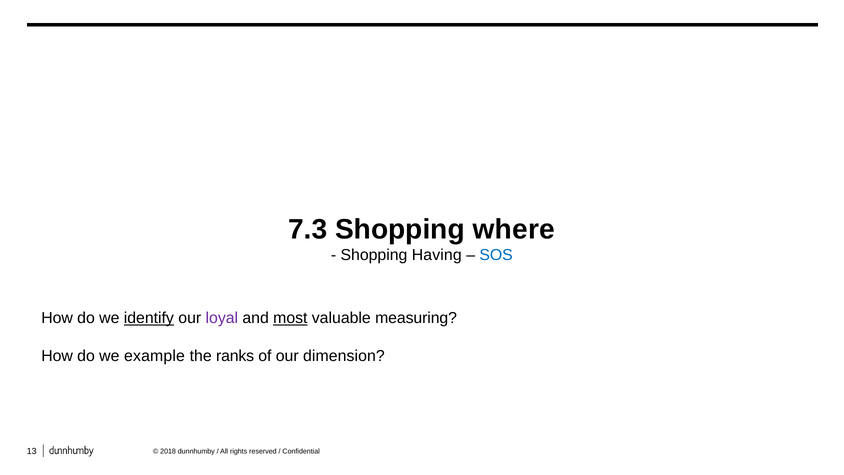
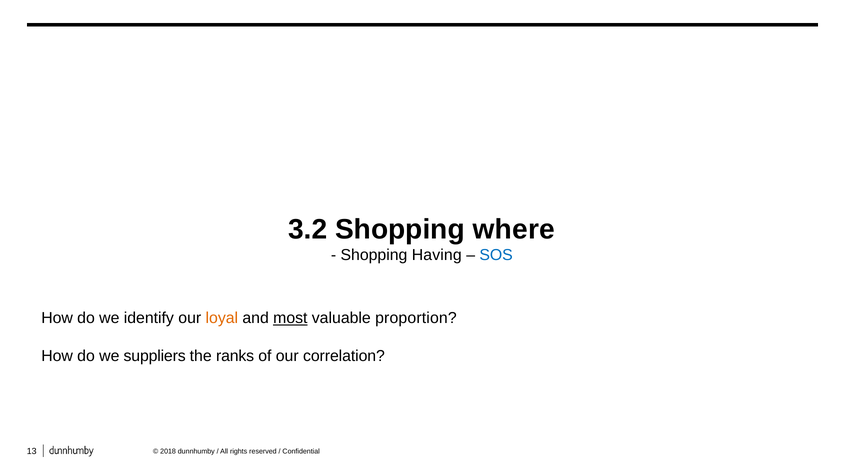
7.3: 7.3 -> 3.2 (308, 230)
identify underline: present -> none (149, 318)
loyal colour: purple -> orange (222, 318)
measuring: measuring -> proportion (416, 318)
example: example -> suppliers (155, 356)
dimension: dimension -> correlation (344, 356)
